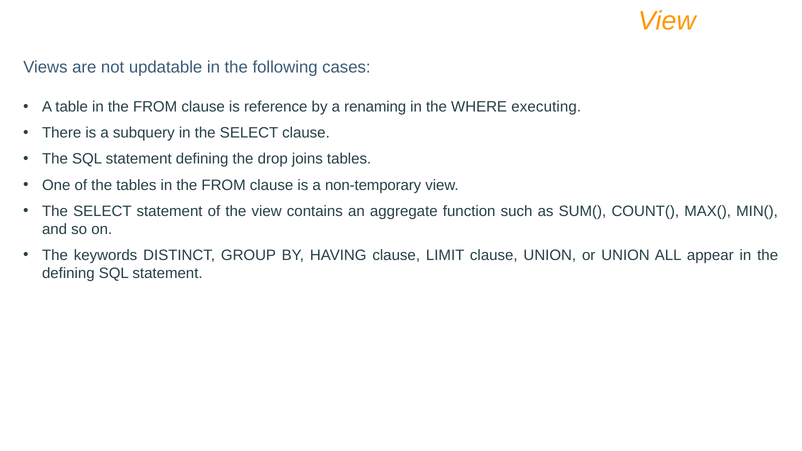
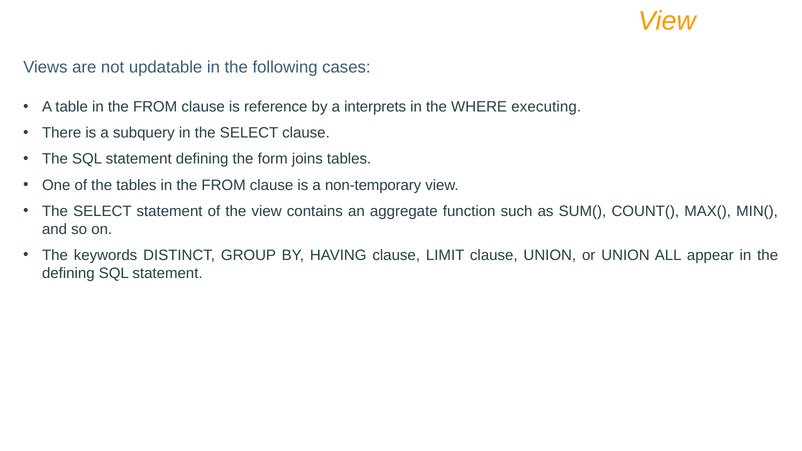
renaming: renaming -> interprets (375, 107)
drop: drop -> form (273, 159)
